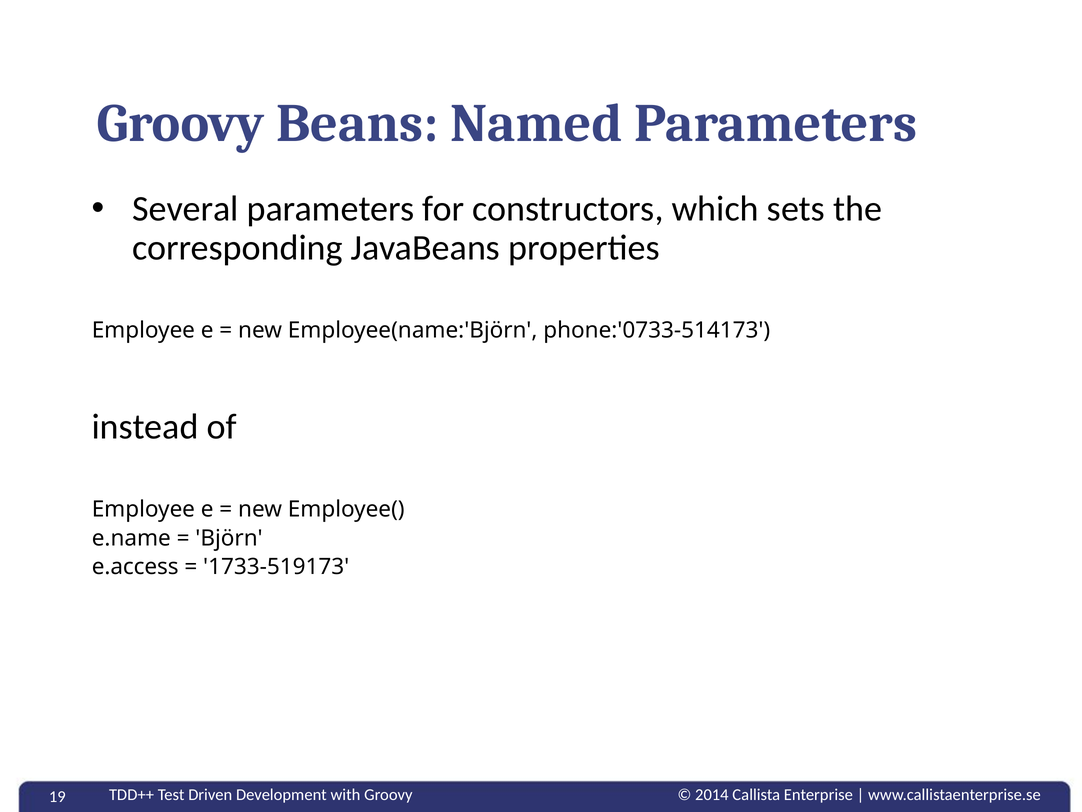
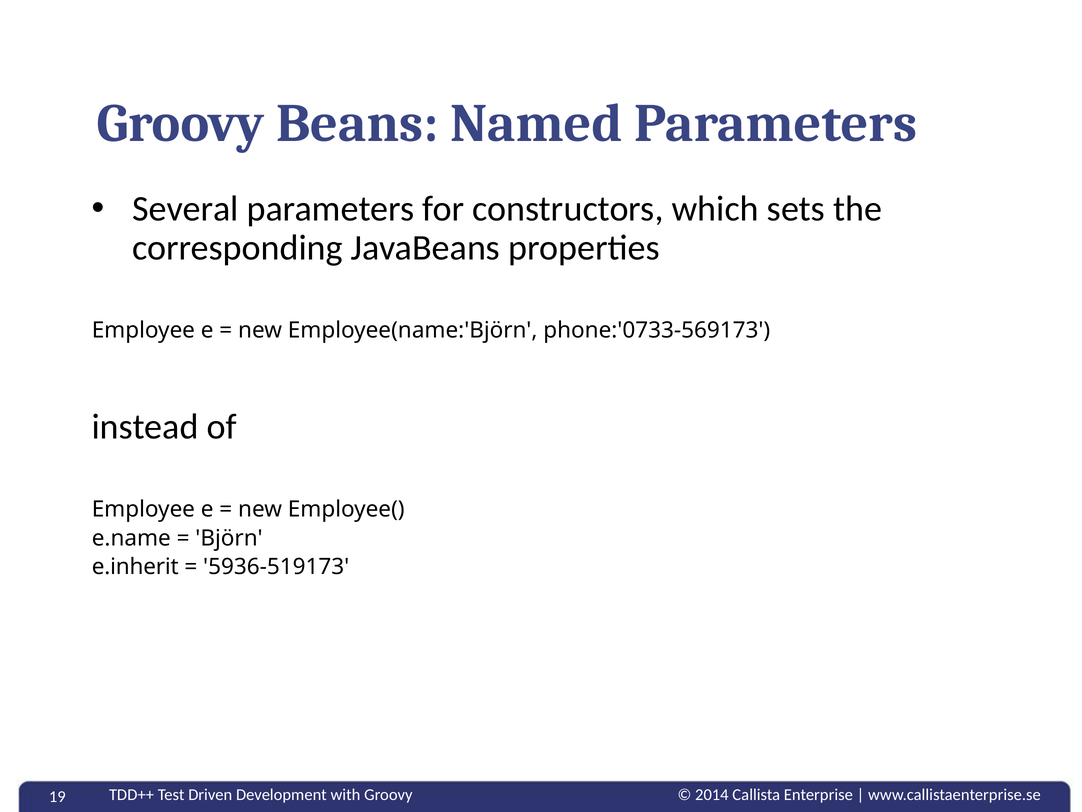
phone:'0733-514173: phone:'0733-514173 -> phone:'0733-569173 (657, 330)
e.access: e.access -> e.inherit (135, 567)
1733-519173: 1733-519173 -> 5936-519173 (276, 567)
